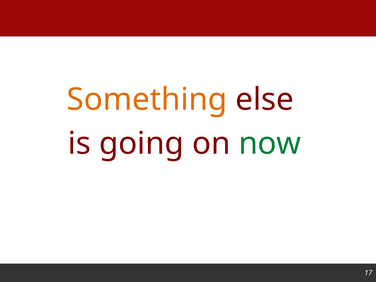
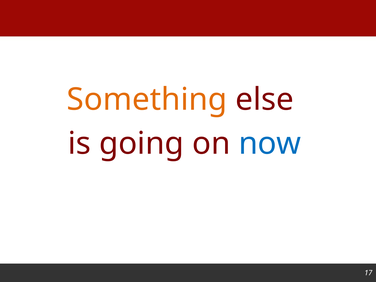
now colour: green -> blue (270, 143)
